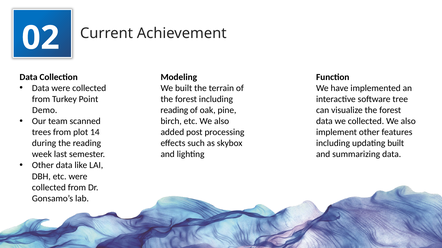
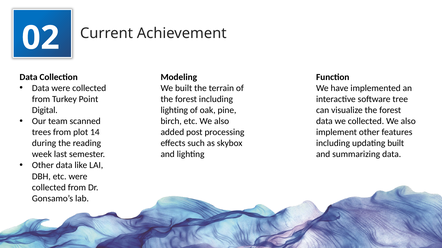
Demo: Demo -> Digital (45, 110)
reading: reading -> lighting (174, 110)
